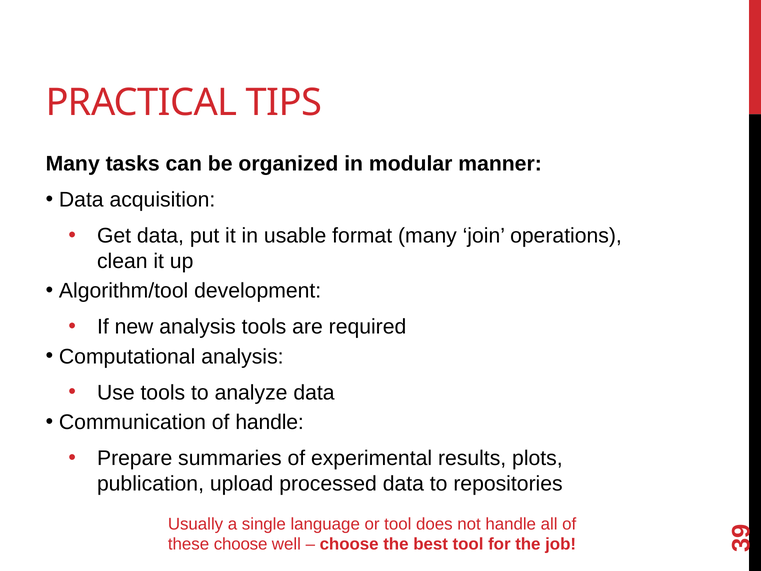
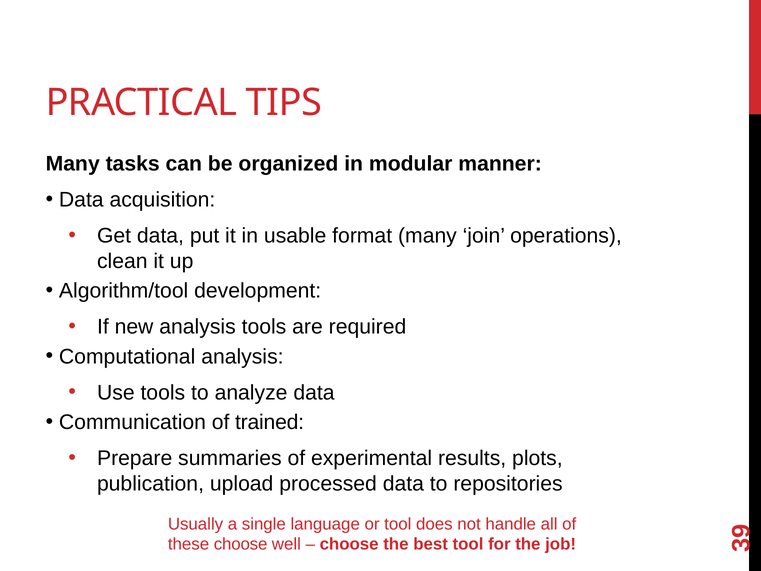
of handle: handle -> trained (270, 422)
